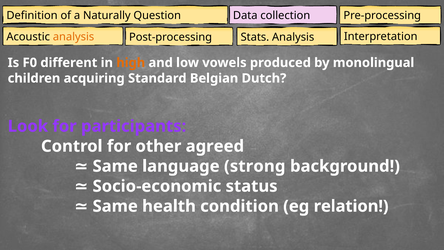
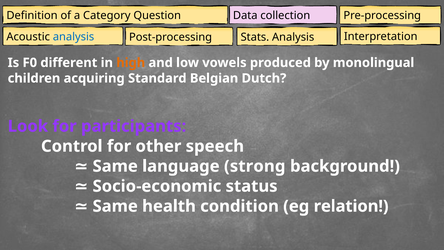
Naturally: Naturally -> Category (107, 16)
analysis colour: orange -> blue (74, 37)
agreed: agreed -> speech (215, 146)
